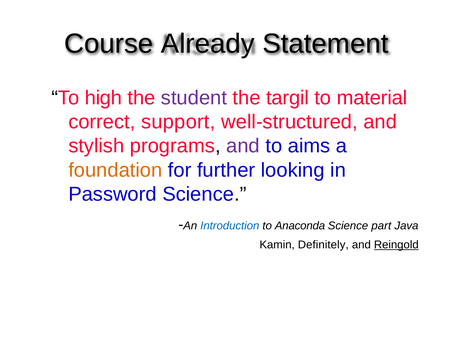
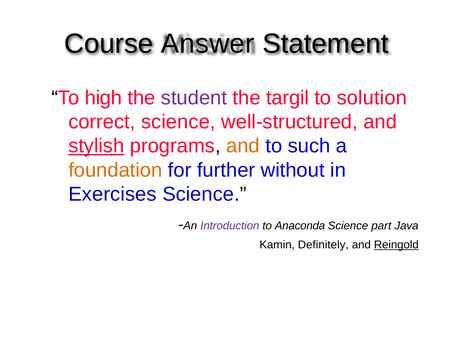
Already: Already -> Answer (208, 44)
material: material -> solution (372, 98)
correct support: support -> science (178, 122)
stylish underline: none -> present (96, 146)
and colour: purple -> orange (243, 146)
aims: aims -> such (309, 146)
looking: looking -> without (293, 170)
Password: Password -> Exercises (112, 195)
Introduction colour: blue -> purple (230, 226)
